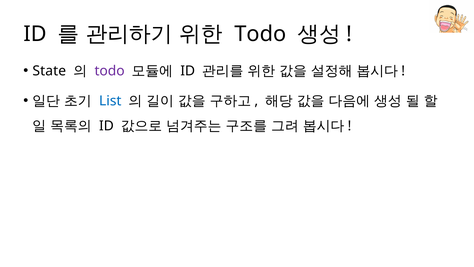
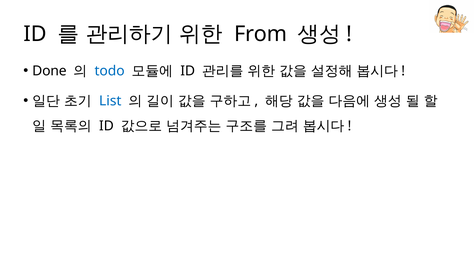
Todo: Todo -> From (261, 34)
State: State -> Done (49, 71)
todo colour: purple -> blue (110, 71)
